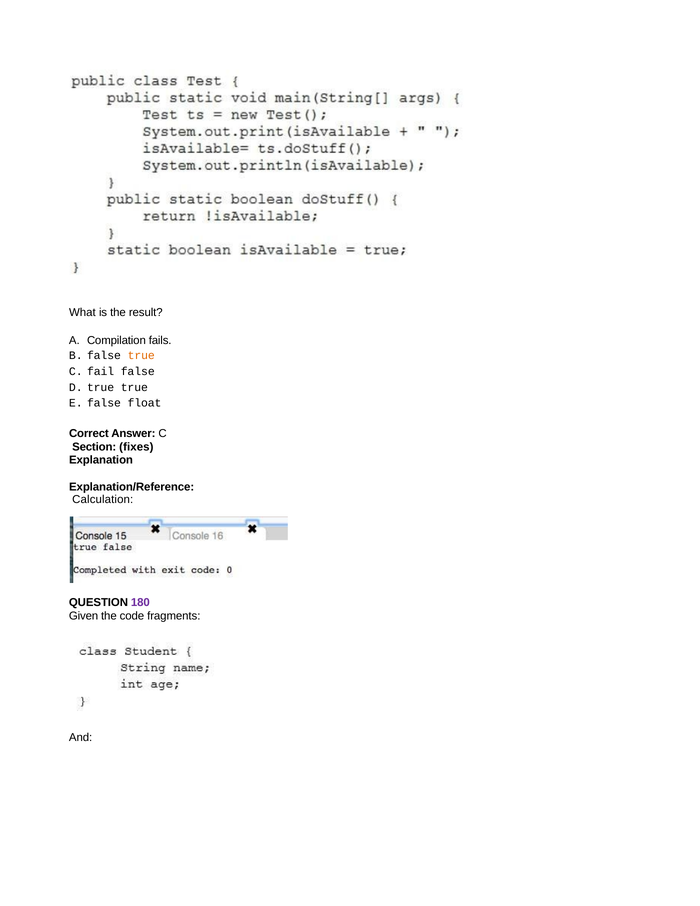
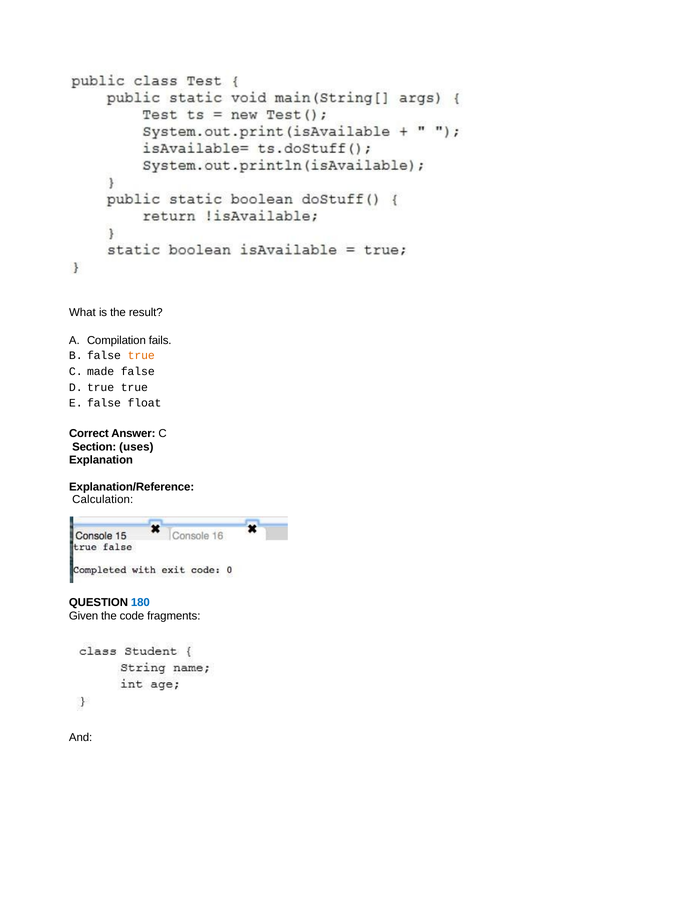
fail: fail -> made (101, 371)
fixes: fixes -> uses (136, 447)
180 colour: purple -> blue (140, 602)
